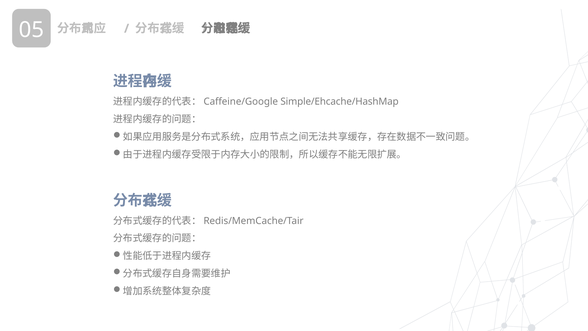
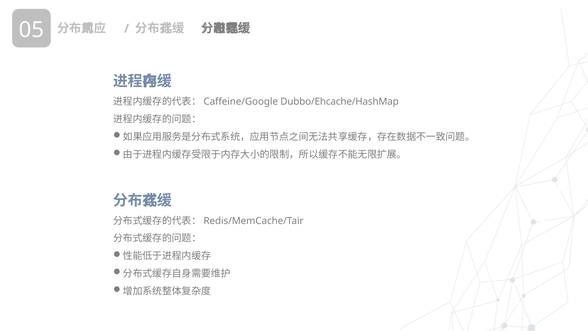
Simple/Ehcache/HashMap: Simple/Ehcache/HashMap -> Dubbo/Ehcache/HashMap (340, 101)
